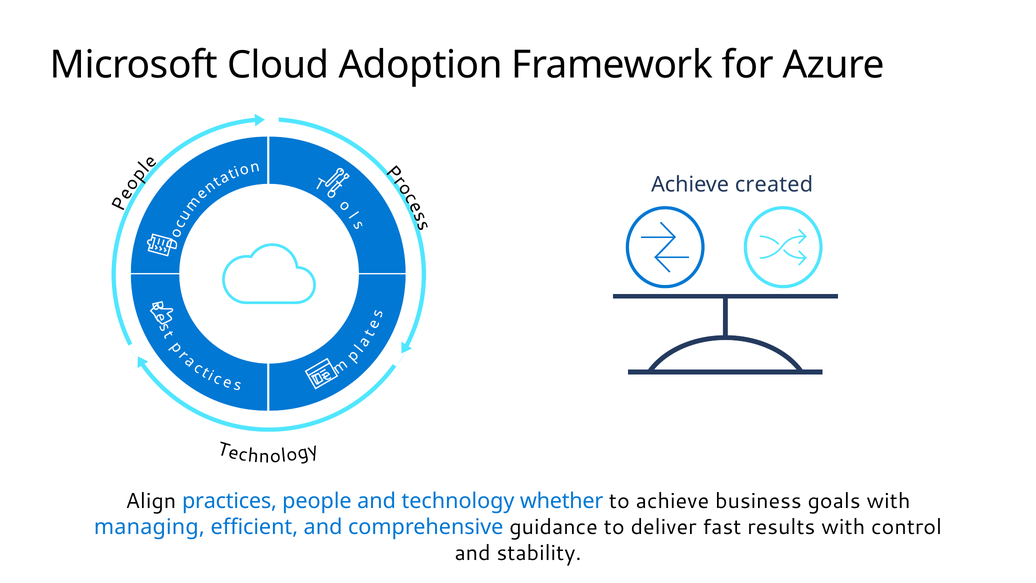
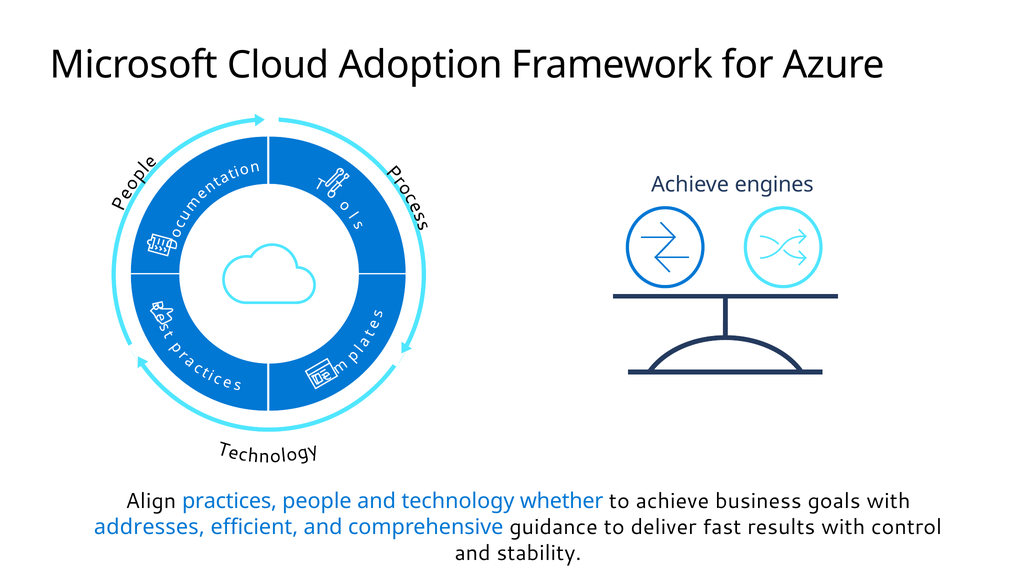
created: created -> engines (774, 184)
managing: managing -> addresses (149, 527)
